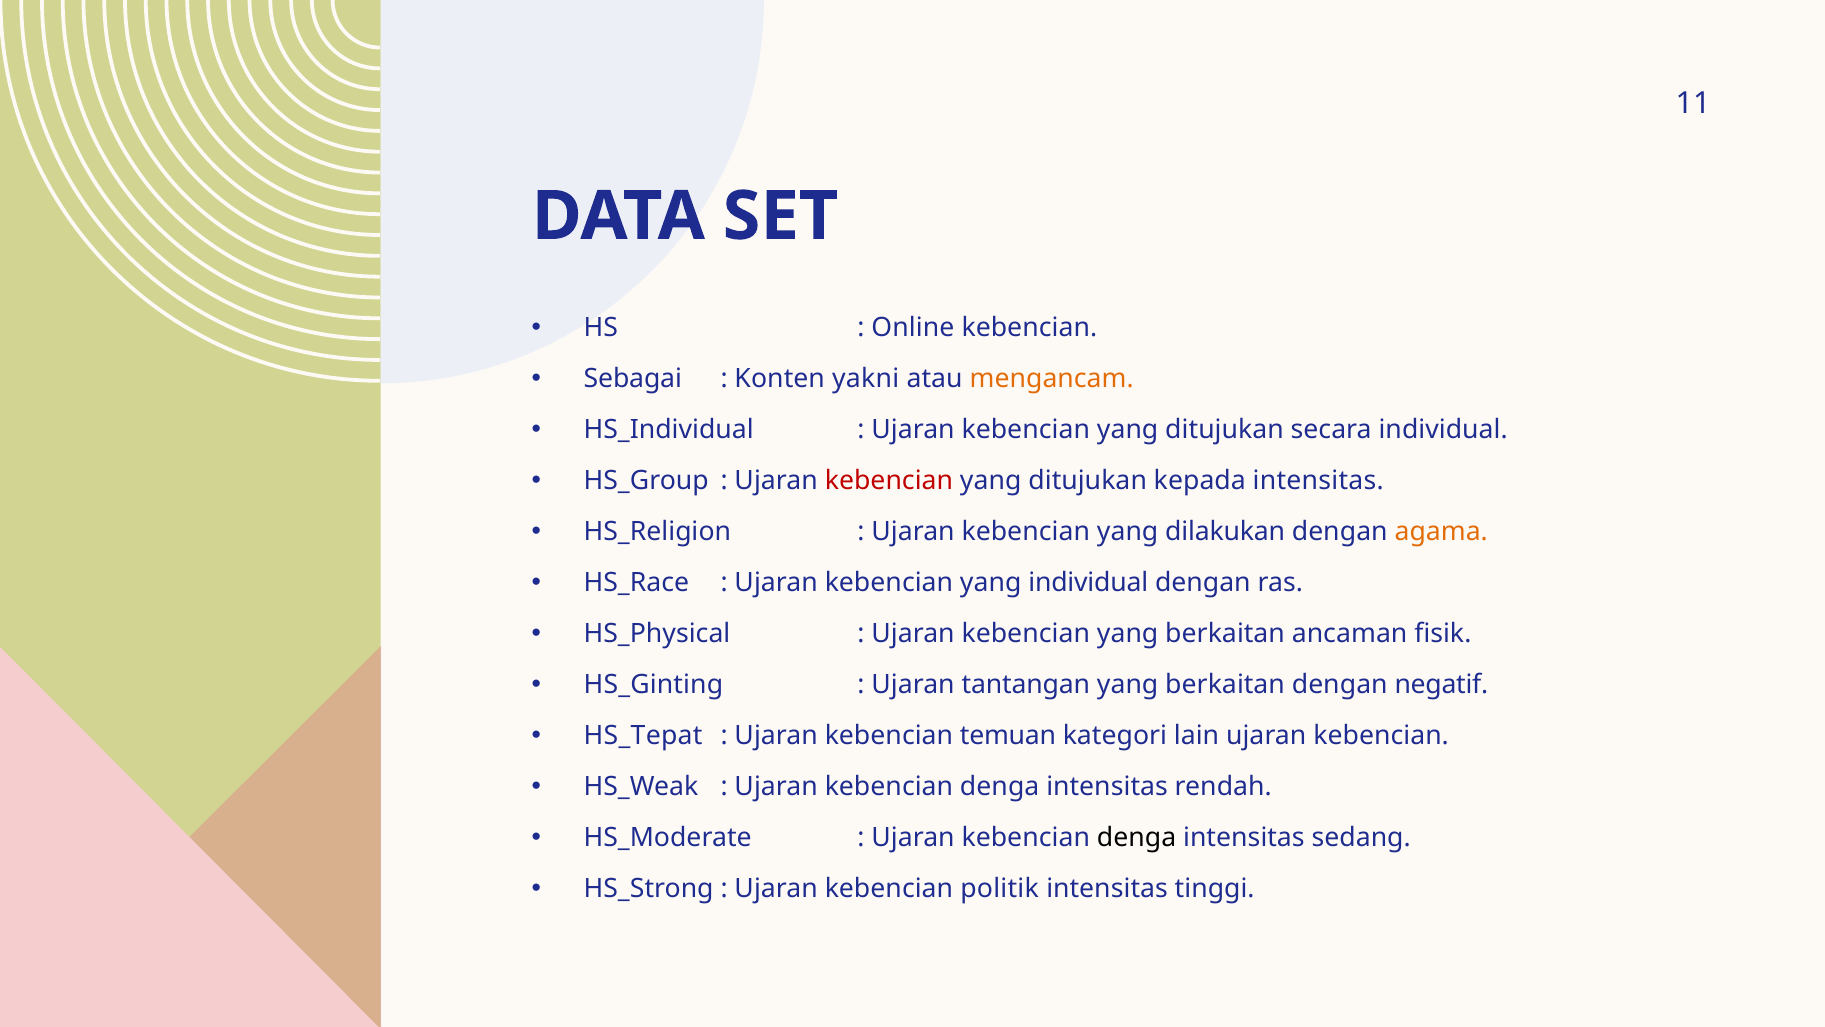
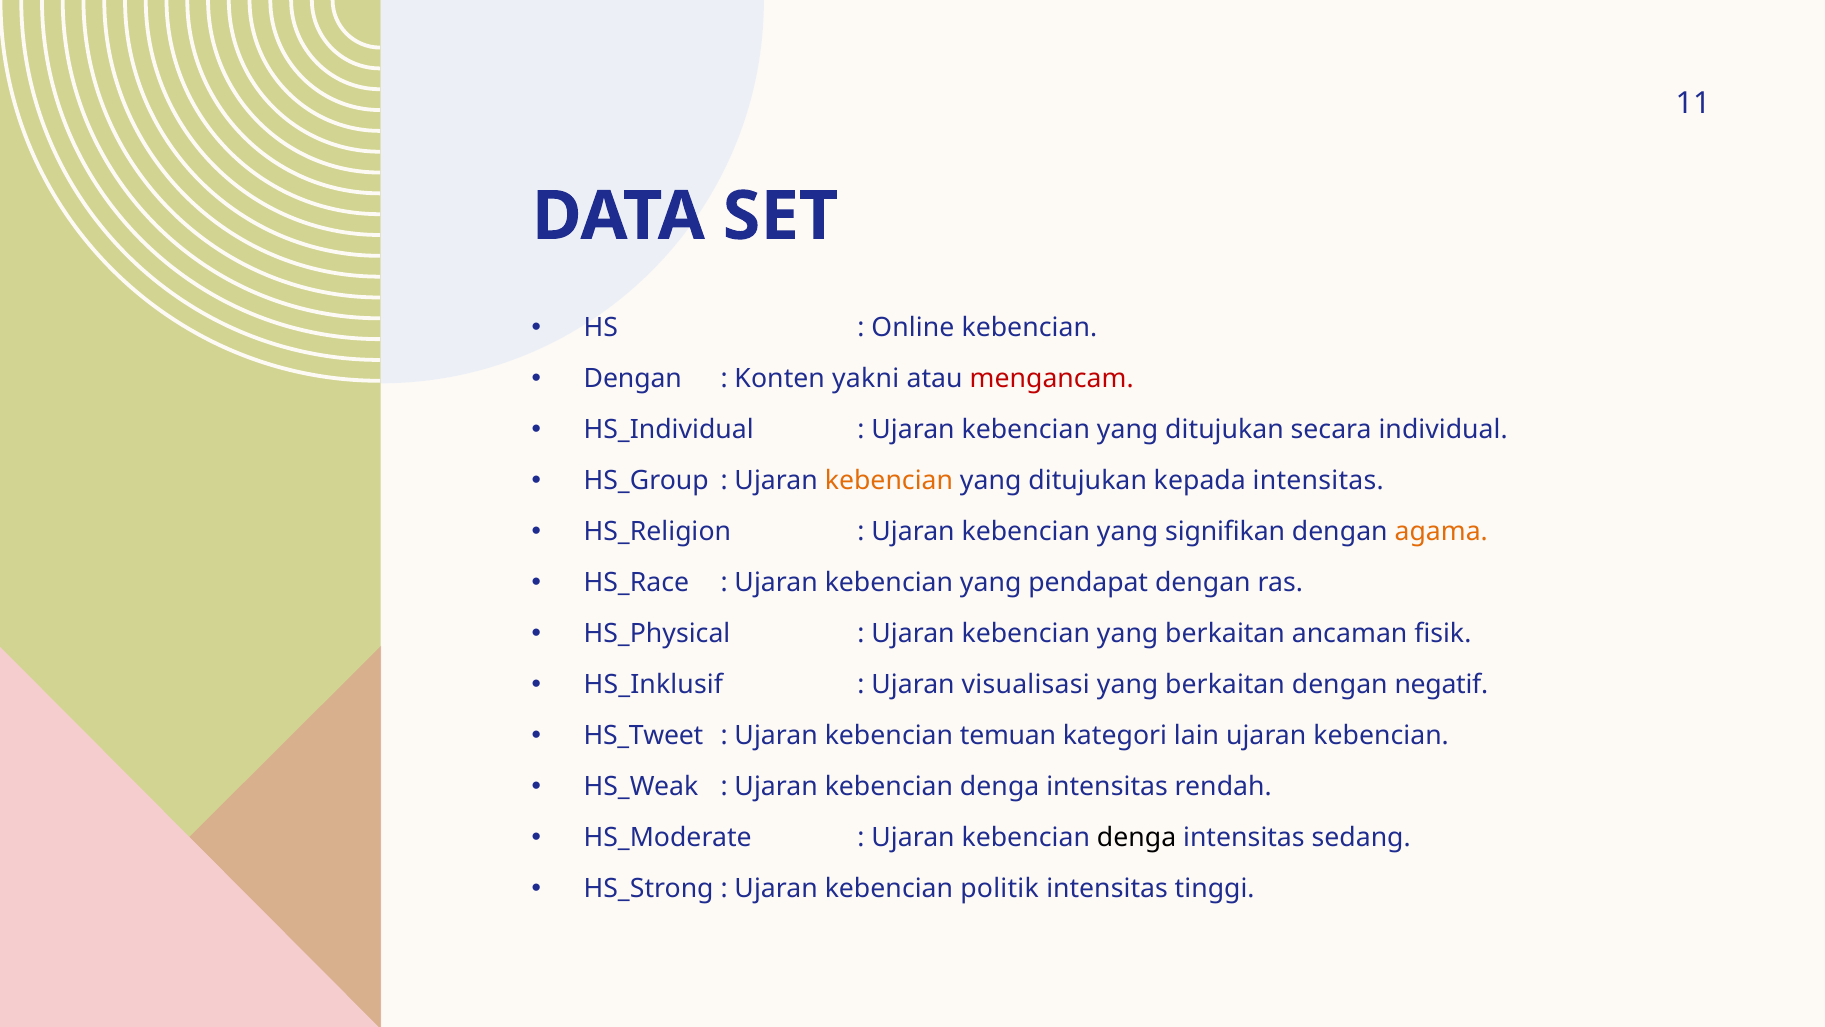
Sebagai: Sebagai -> Dengan (633, 379)
mengancam colour: orange -> red (1052, 379)
kebencian colour: red -> orange (889, 480)
dilakukan: dilakukan -> signifikan (1225, 531)
yang individual: individual -> pendapat (1088, 582)
HS_Ginting: HS_Ginting -> HS_Inklusif (653, 684)
tantangan: tantangan -> visualisasi (1026, 684)
HS_Tepat: HS_Tepat -> HS_Tweet (643, 735)
